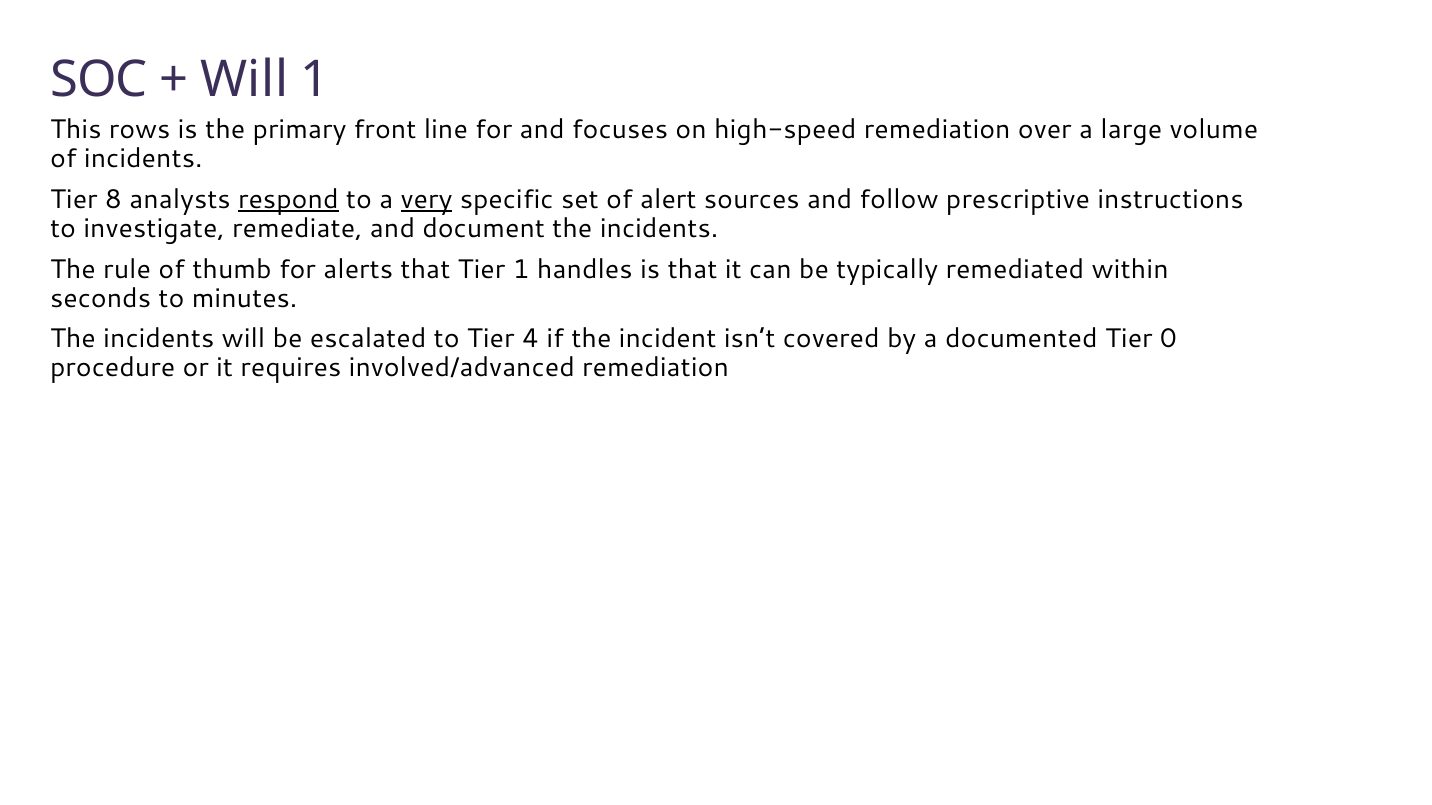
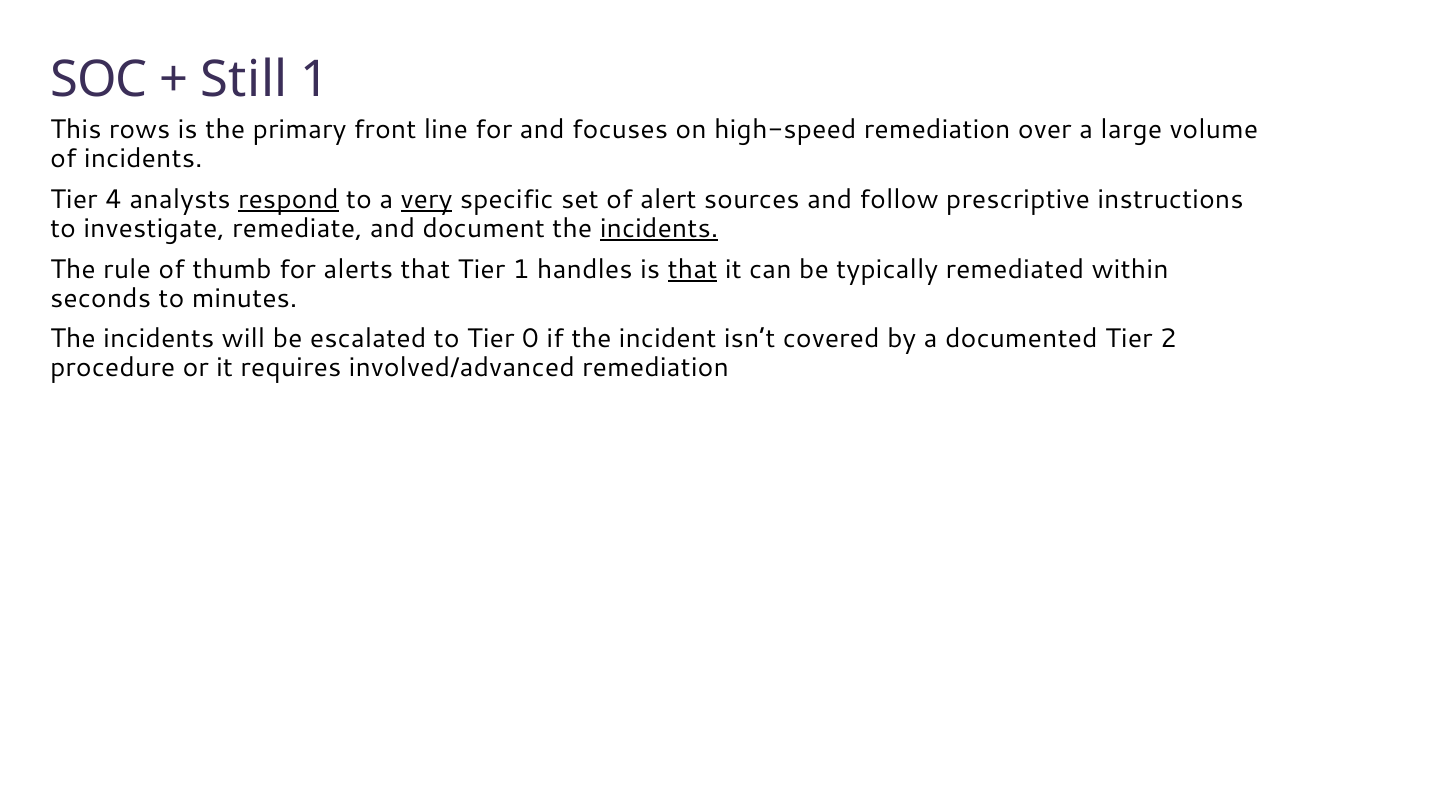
Will: Will -> Still (244, 79)
8: 8 -> 4 (113, 199)
incidents underline: none -> present (659, 228)
that underline: none -> present (692, 269)
4: 4 -> 0 (530, 339)
0: 0 -> 2 (1168, 339)
